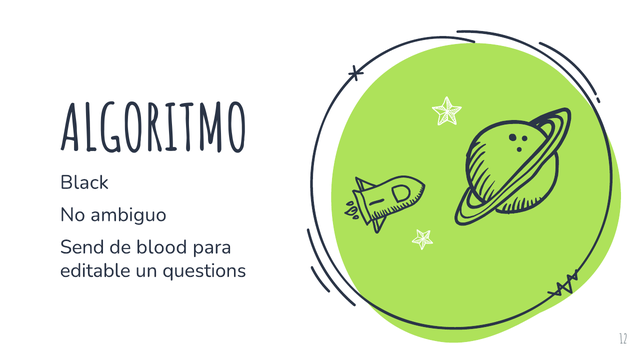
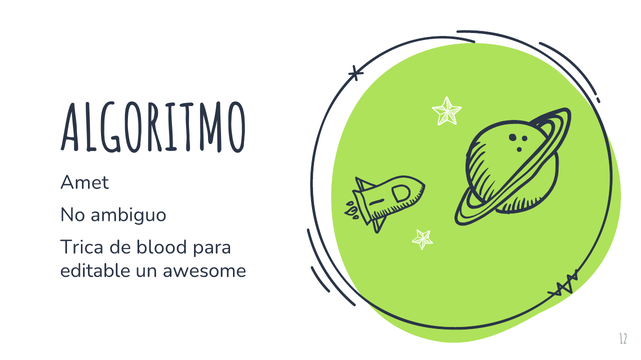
Black: Black -> Amet (84, 183)
Send: Send -> Trica (82, 247)
questions: questions -> awesome (204, 271)
